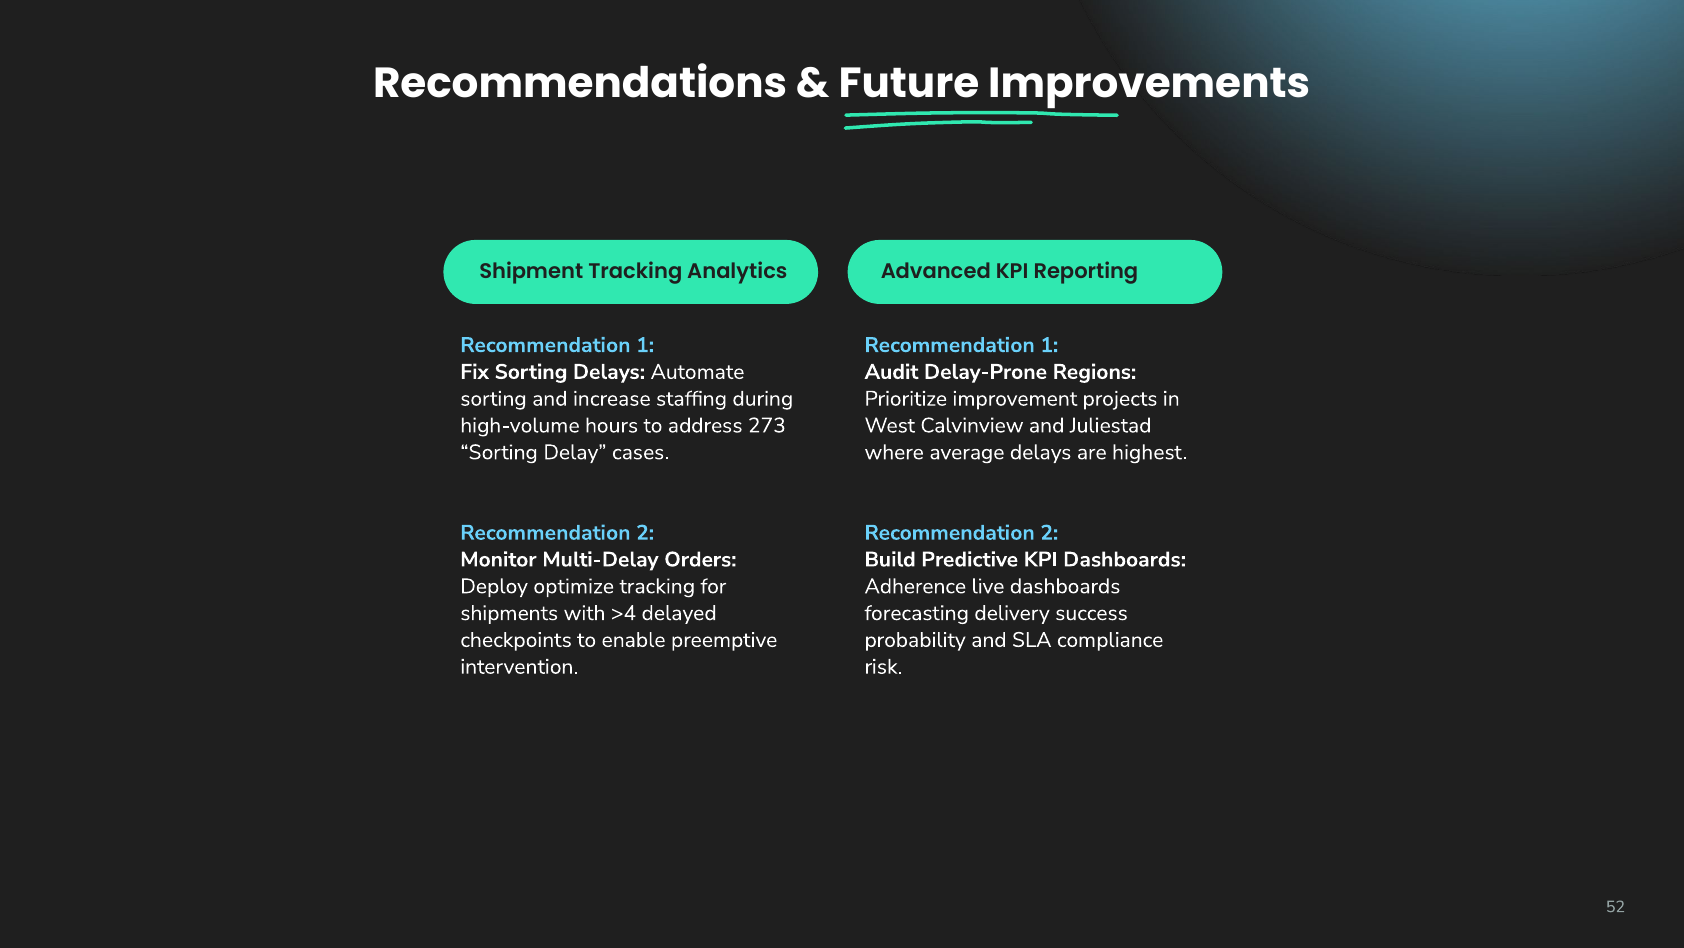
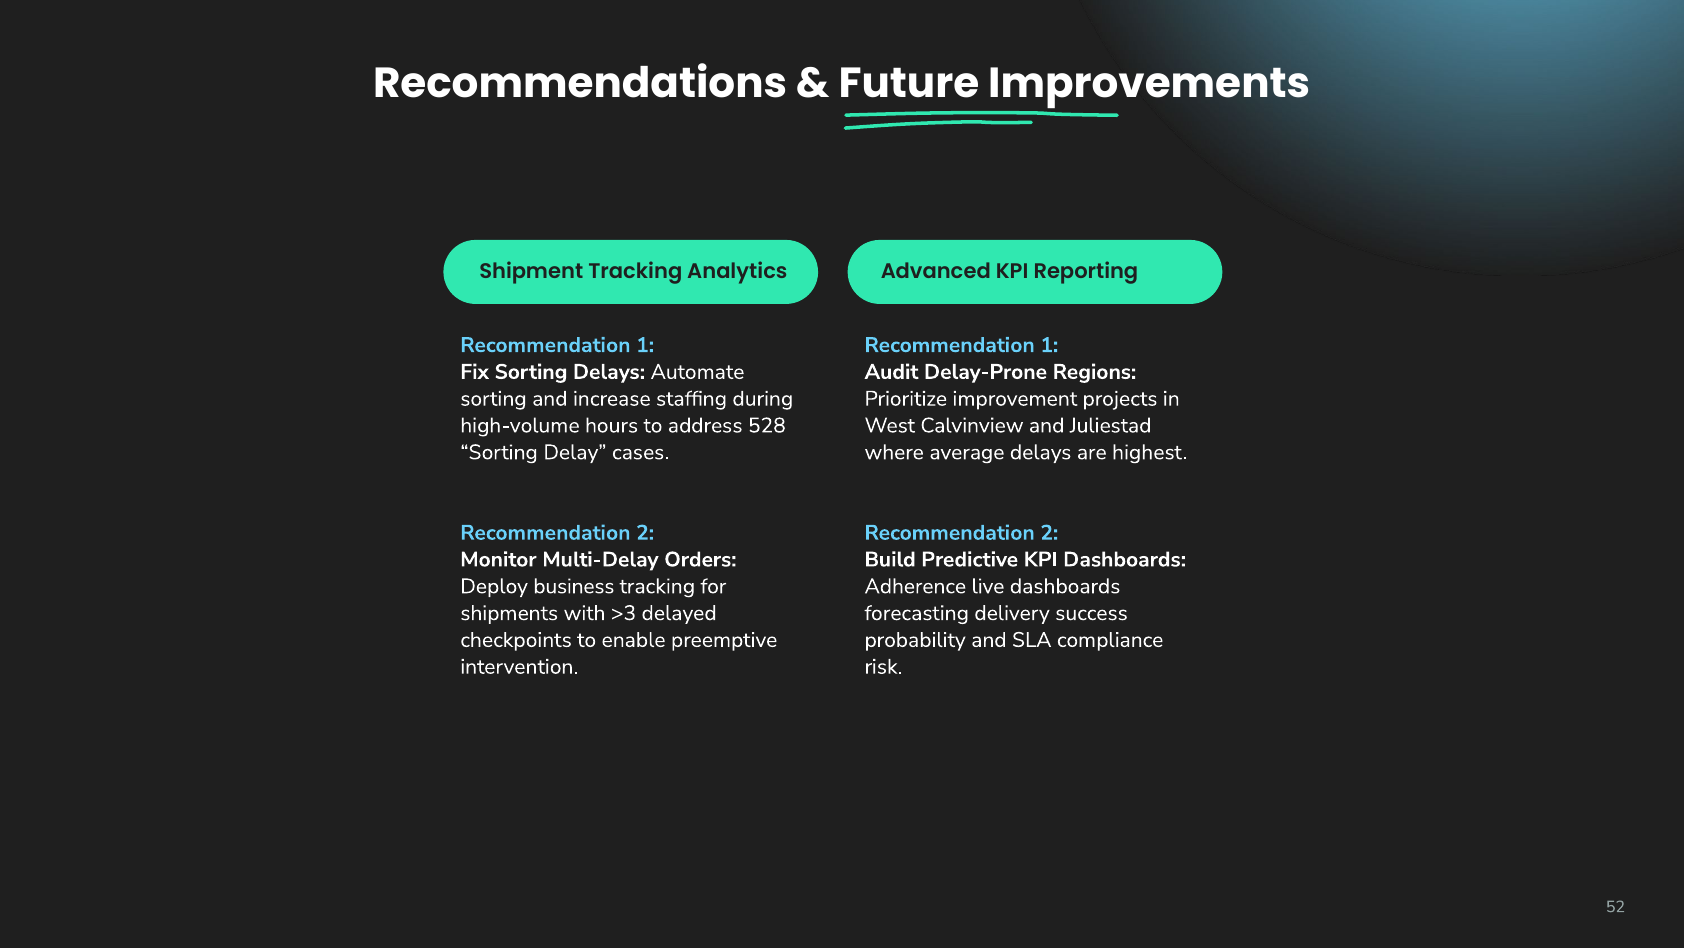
273: 273 -> 528 (767, 425)
optimize: optimize -> business (574, 586)
>4: >4 -> >3 (624, 613)
